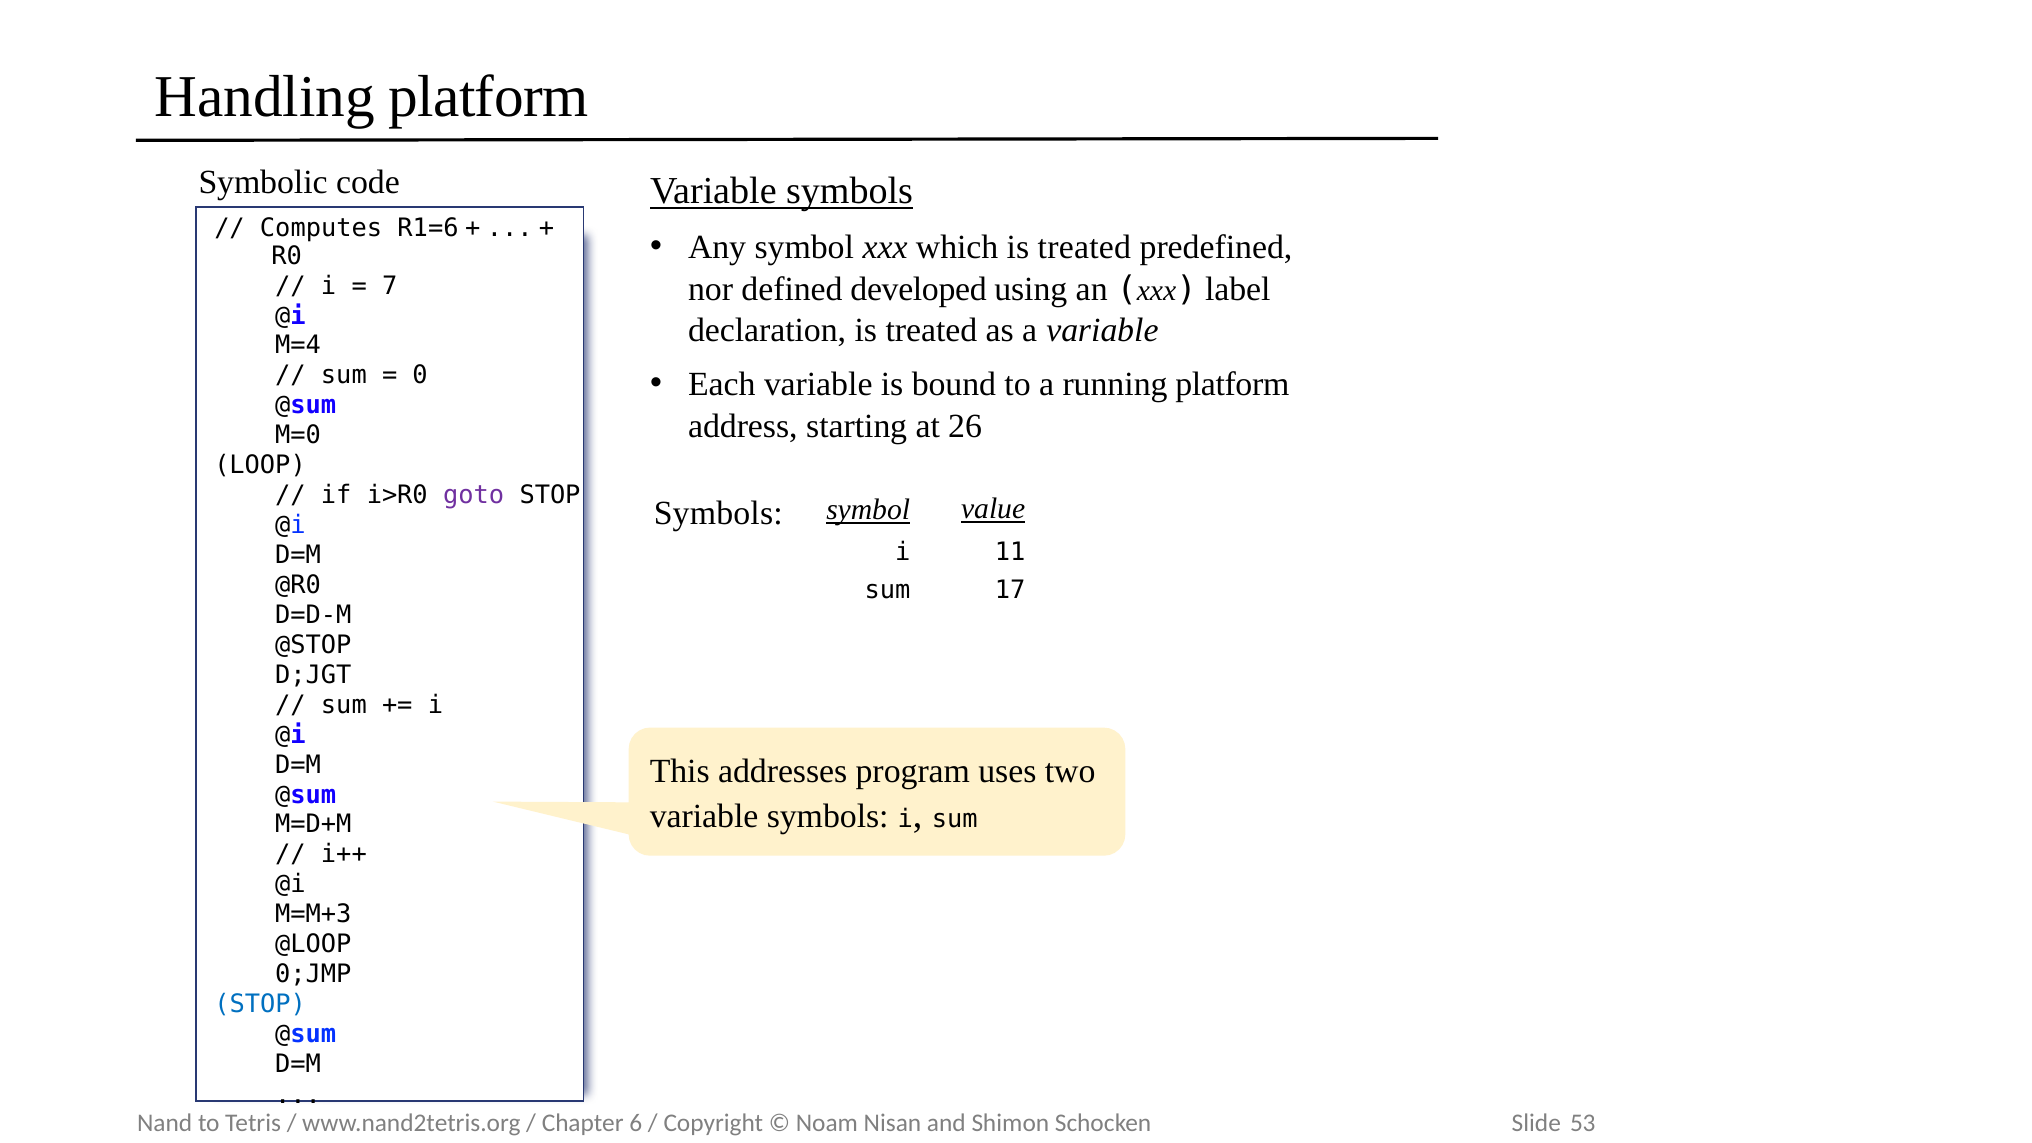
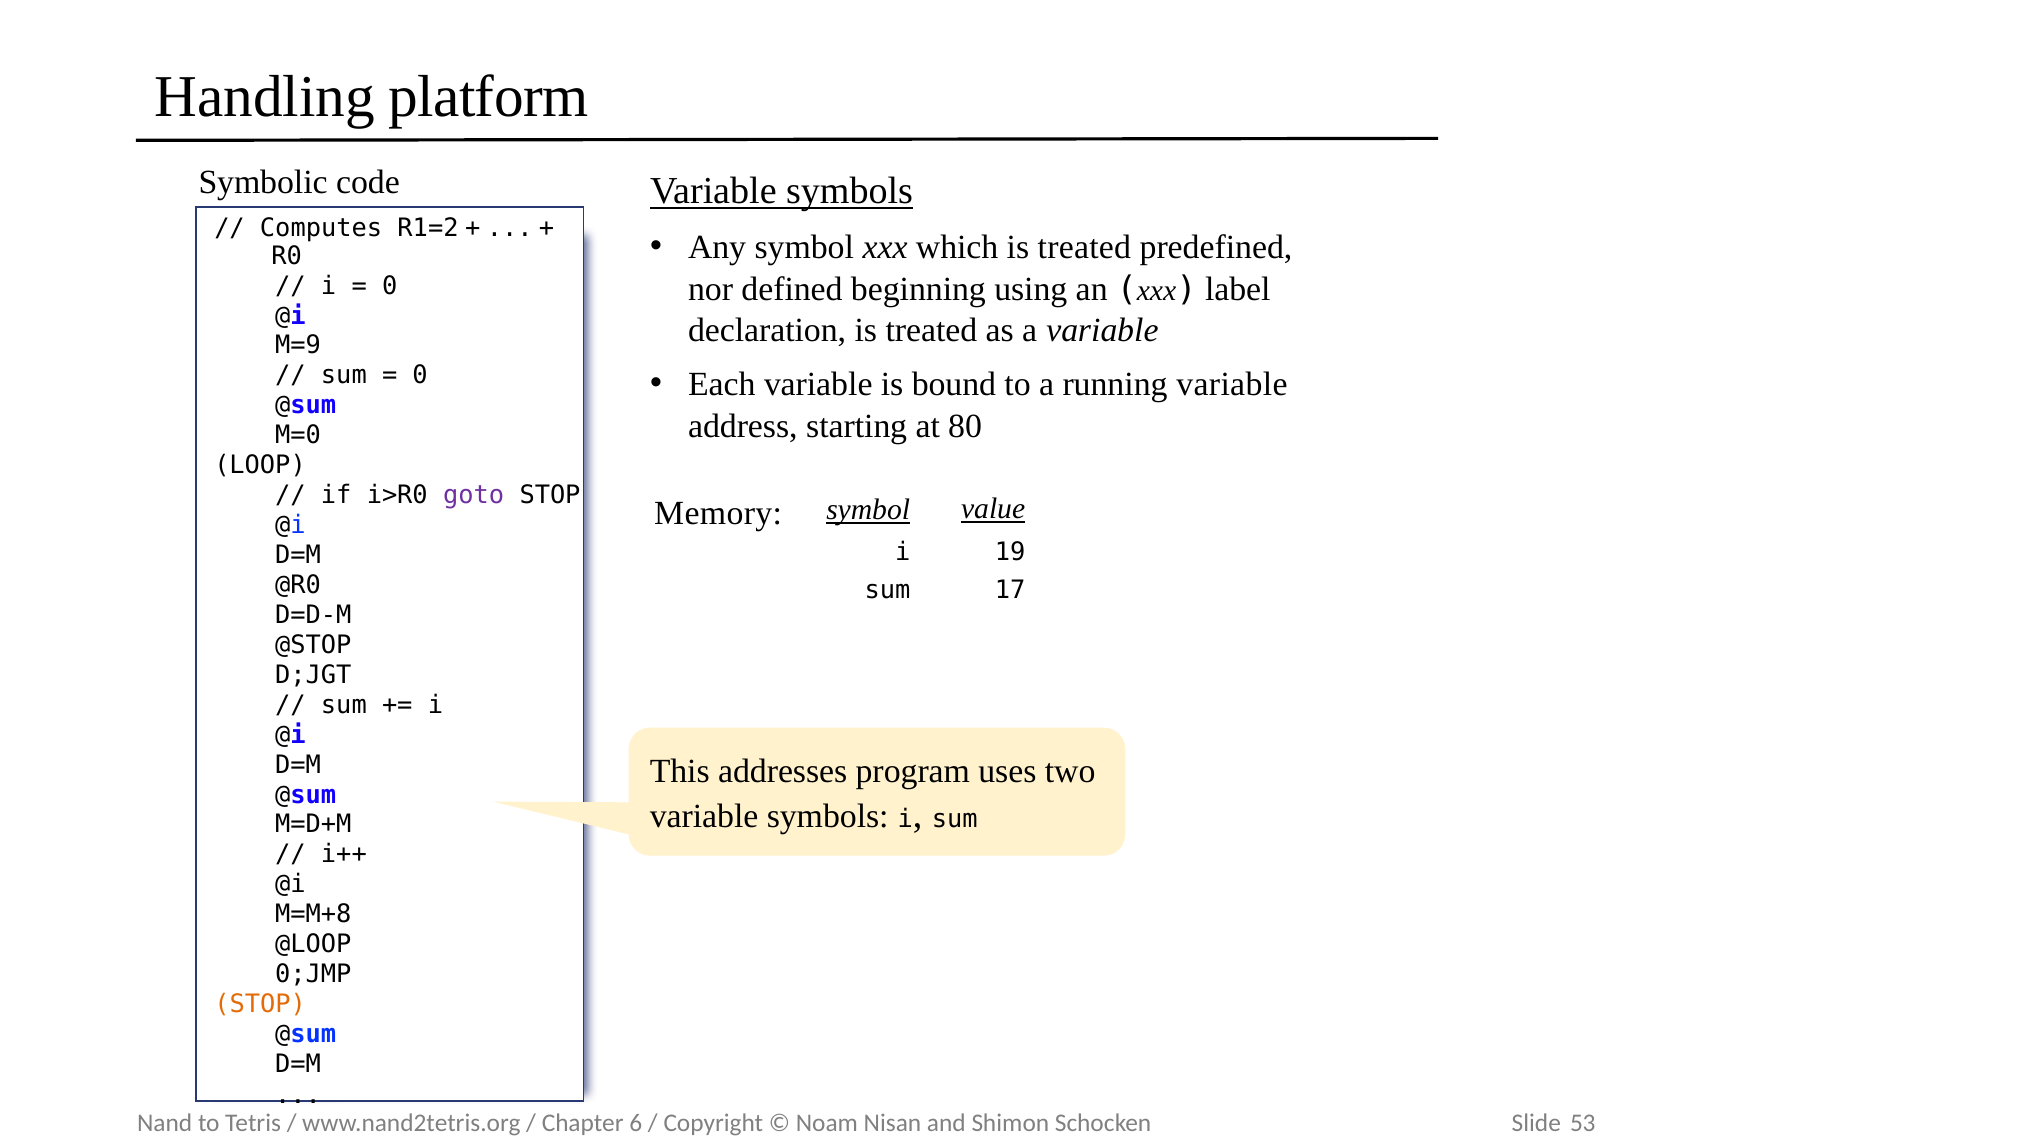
R1=6: R1=6 -> R1=2 (428, 228)
developed: developed -> beginning (918, 289)
7: 7 -> 0 (390, 286)
M=4: M=4 -> M=9 (298, 346)
running platform: platform -> variable (1232, 385)
26: 26 -> 80 (965, 426)
Symbols: Symbols -> Memory (718, 513)
11: 11 -> 19 (1010, 552)
M=M+3: M=M+3 -> M=M+8 (313, 914)
STOP colour: blue -> orange (260, 1004)
